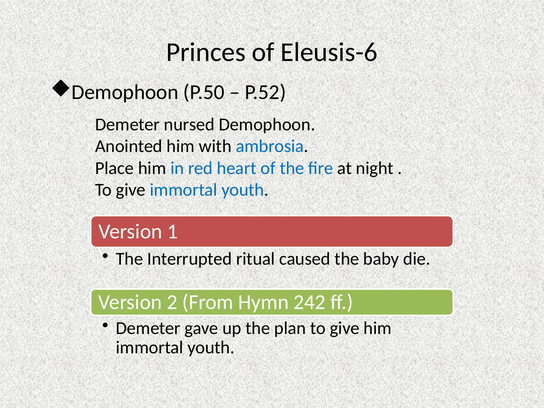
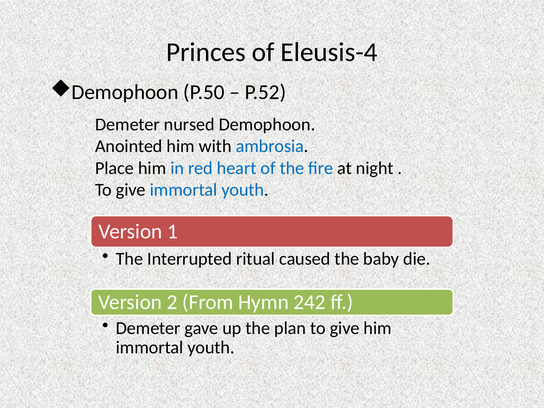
Eleusis-6: Eleusis-6 -> Eleusis-4 (329, 52)
